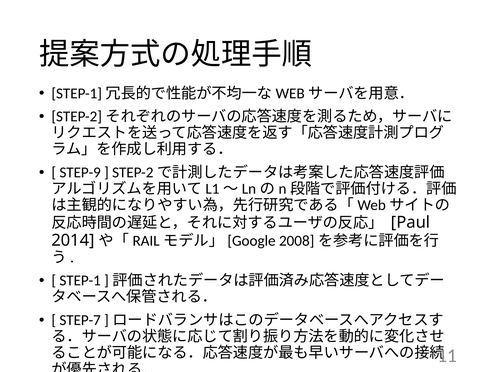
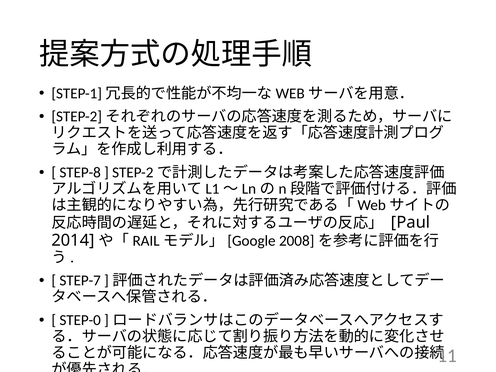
STEP-9: STEP-9 -> STEP-8 (80, 173)
STEP-1: STEP-1 -> STEP-7 (80, 281)
STEP-7: STEP-7 -> STEP-0 (80, 320)
